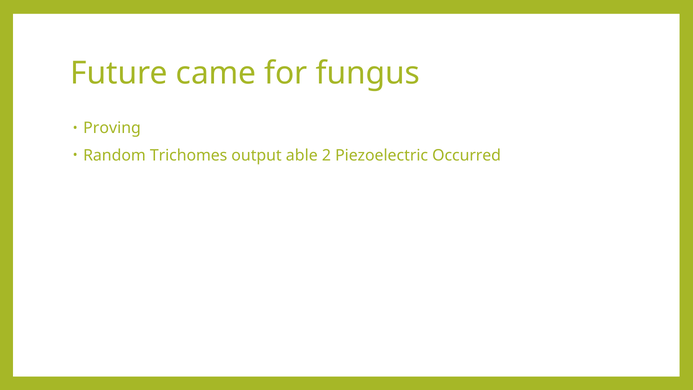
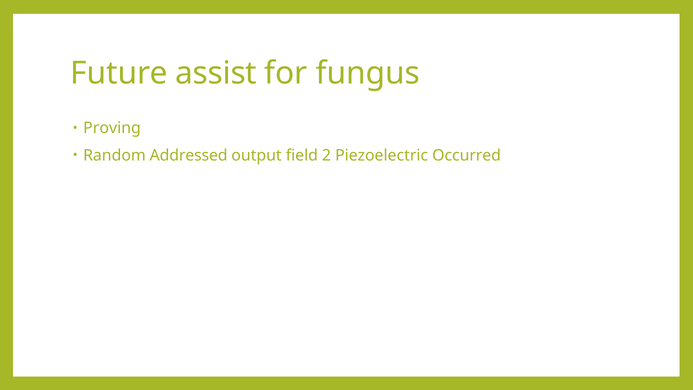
came: came -> assist (216, 73)
Trichomes: Trichomes -> Addressed (189, 155)
able: able -> field (302, 155)
